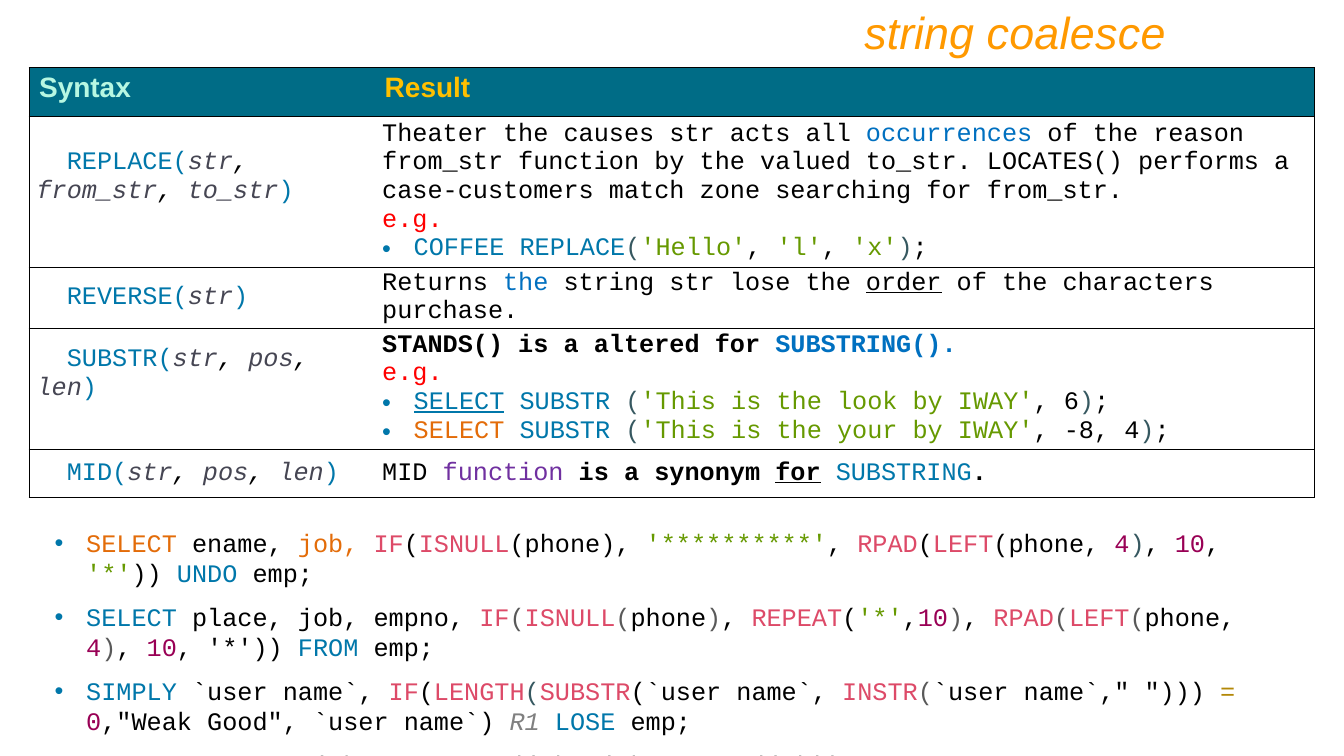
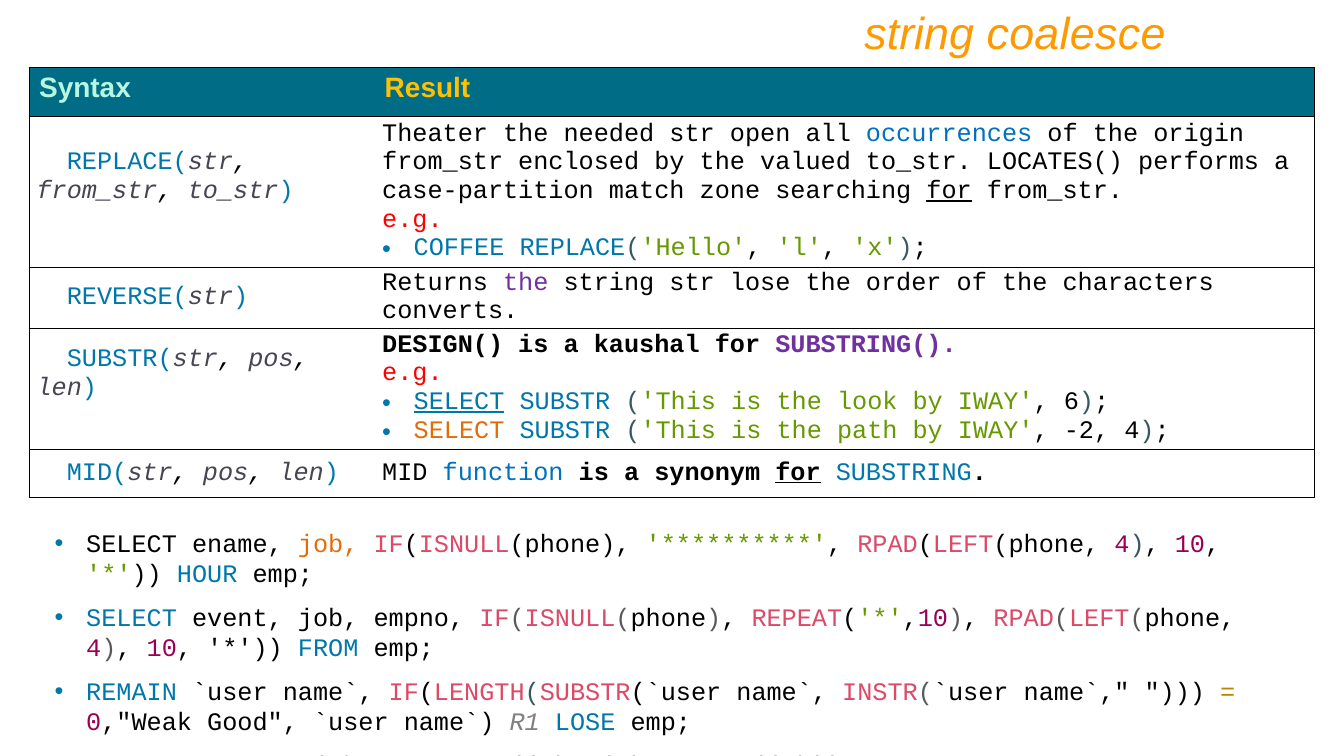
causes: causes -> needed (609, 133)
acts: acts -> open (760, 133)
reason: reason -> origin (1199, 133)
function: function -> enclosed (579, 162)
case-customers: case-customers -> case-partition (488, 190)
for underline: none -> present (949, 190)
the colour: blue -> purple (526, 282)
order underline: present -> none (904, 282)
purchase: purchase -> converts (450, 310)
STANDS(: STANDS( -> DESIGN( (443, 344)
altered: altered -> kaushal (647, 344)
SUBSTRING( colour: blue -> purple (866, 344)
your: your -> path (867, 430)
-8: -8 -> -2 (1087, 430)
function colour: purple -> blue (503, 472)
SELECT colour: orange -> black (132, 544)
UNDO: UNDO -> HOUR (207, 575)
place: place -> event (237, 618)
SIMPLY: SIMPLY -> REMAIN (132, 692)
